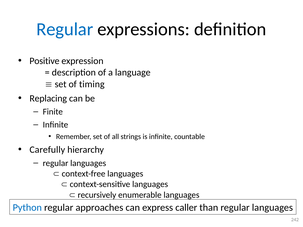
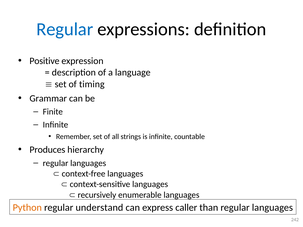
Replacing: Replacing -> Grammar (48, 99)
Carefully: Carefully -> Produces (47, 150)
Python colour: blue -> orange (27, 208)
approaches: approaches -> understand (99, 208)
